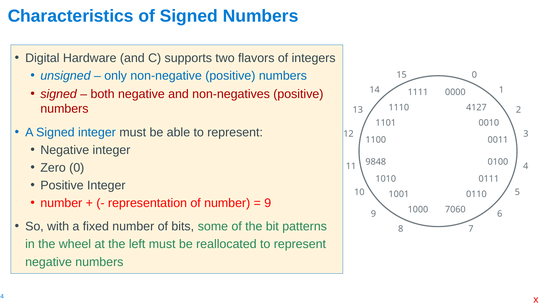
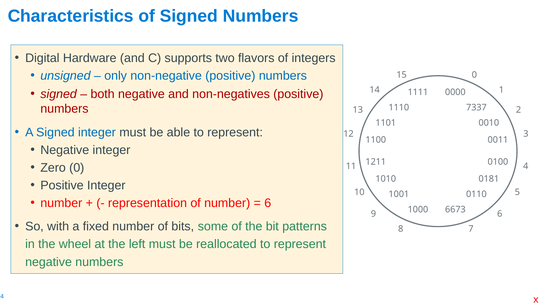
4127: 4127 -> 7337 (476, 108)
9848: 9848 -> 1211 (376, 162)
0111: 0111 -> 0181 (489, 179)
9: 9 -> 6 (268, 203)
7060: 7060 -> 6673 (455, 210)
